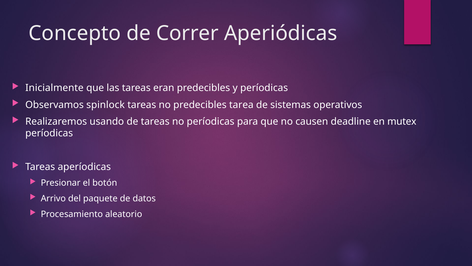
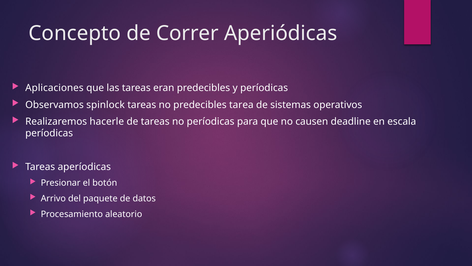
Inicialmente: Inicialmente -> Aplicaciones (54, 88)
usando: usando -> hacerle (107, 121)
mutex: mutex -> escala (402, 121)
